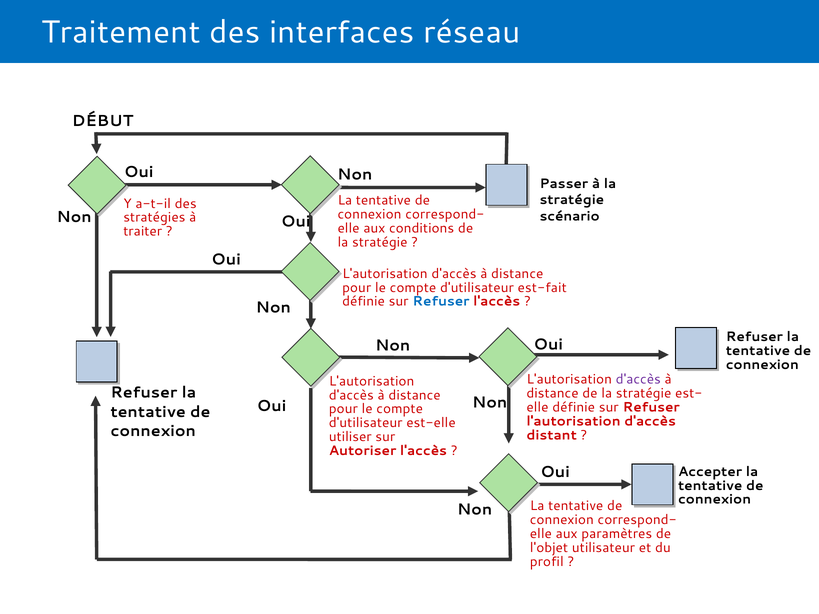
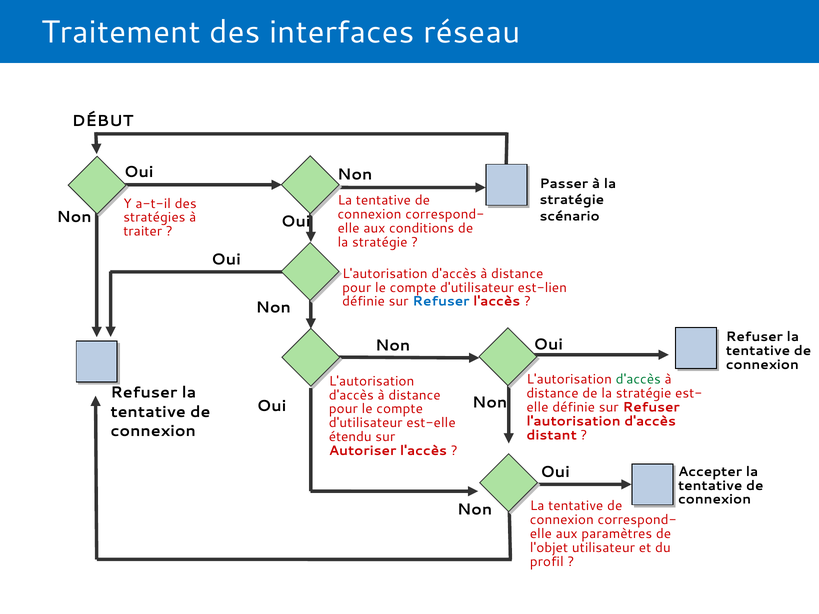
est-fait: est-fait -> est-lien (542, 288)
d'accès colour: purple -> green (638, 380)
utiliser: utiliser -> étendu (350, 437)
